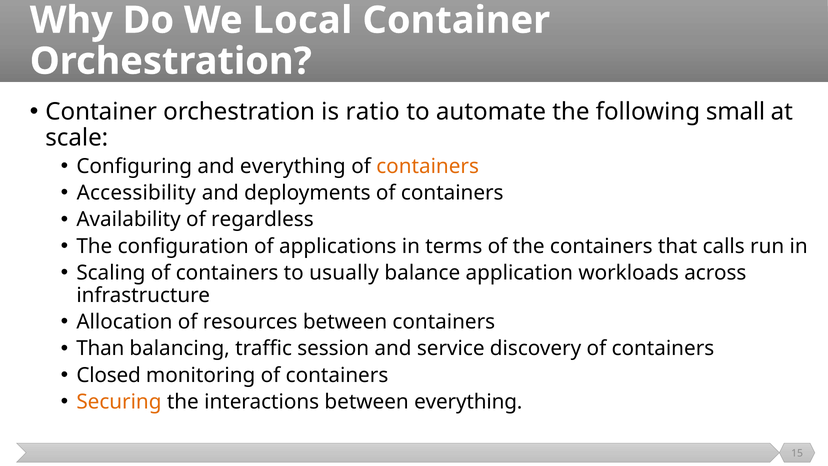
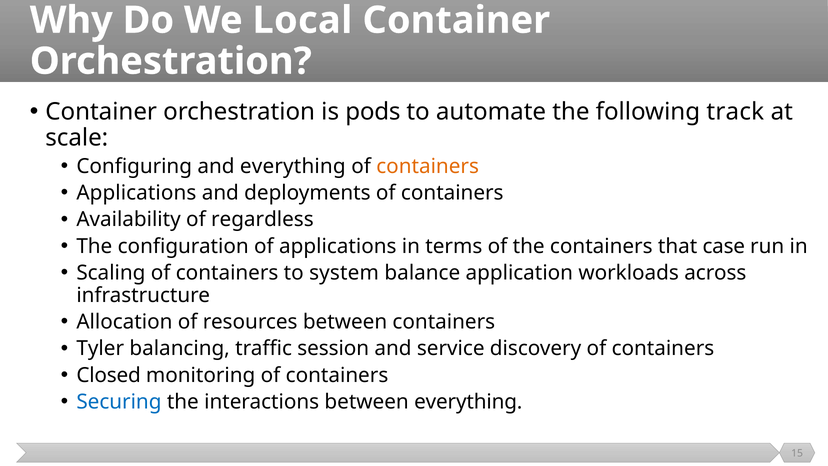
ratio: ratio -> pods (373, 112)
small: small -> track (735, 112)
Accessibility: Accessibility -> Applications (136, 193)
calls: calls -> case (724, 246)
usually: usually -> system (344, 273)
Than: Than -> Tyler (100, 348)
Securing colour: orange -> blue (119, 402)
